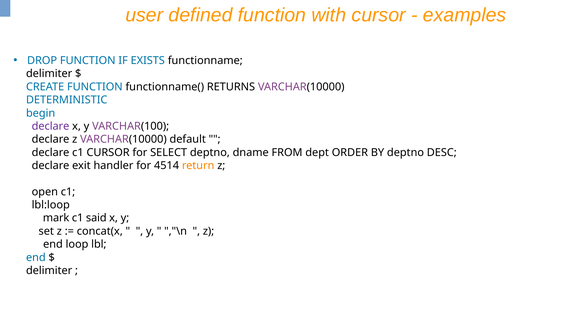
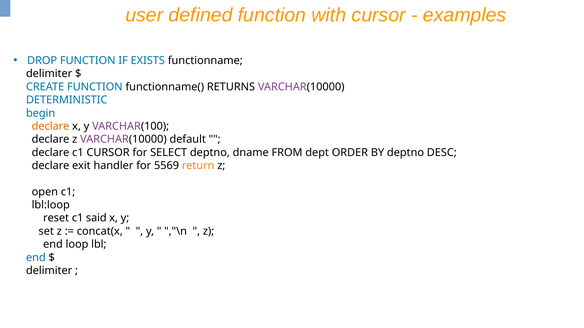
declare colour: purple -> orange (51, 126)
4514: 4514 -> 5569 (167, 166)
mark: mark -> reset (56, 218)
